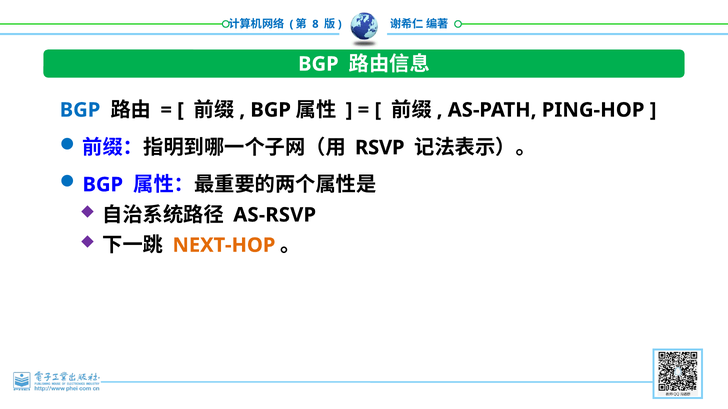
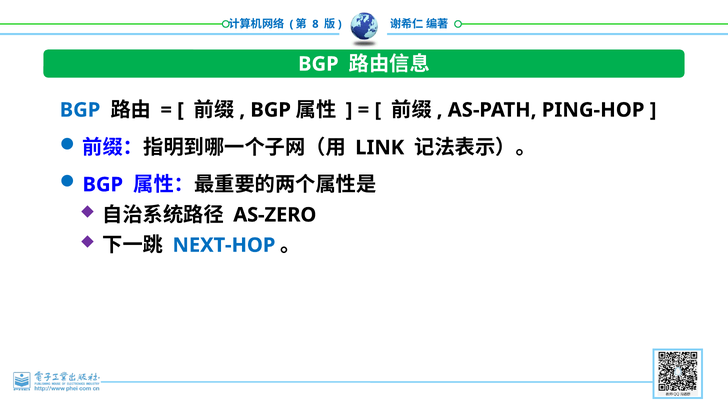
RSVP: RSVP -> LINK (380, 148)
AS-RSVP: AS-RSVP -> AS-ZERO (275, 215)
NEXT-HOP colour: orange -> blue (224, 246)
